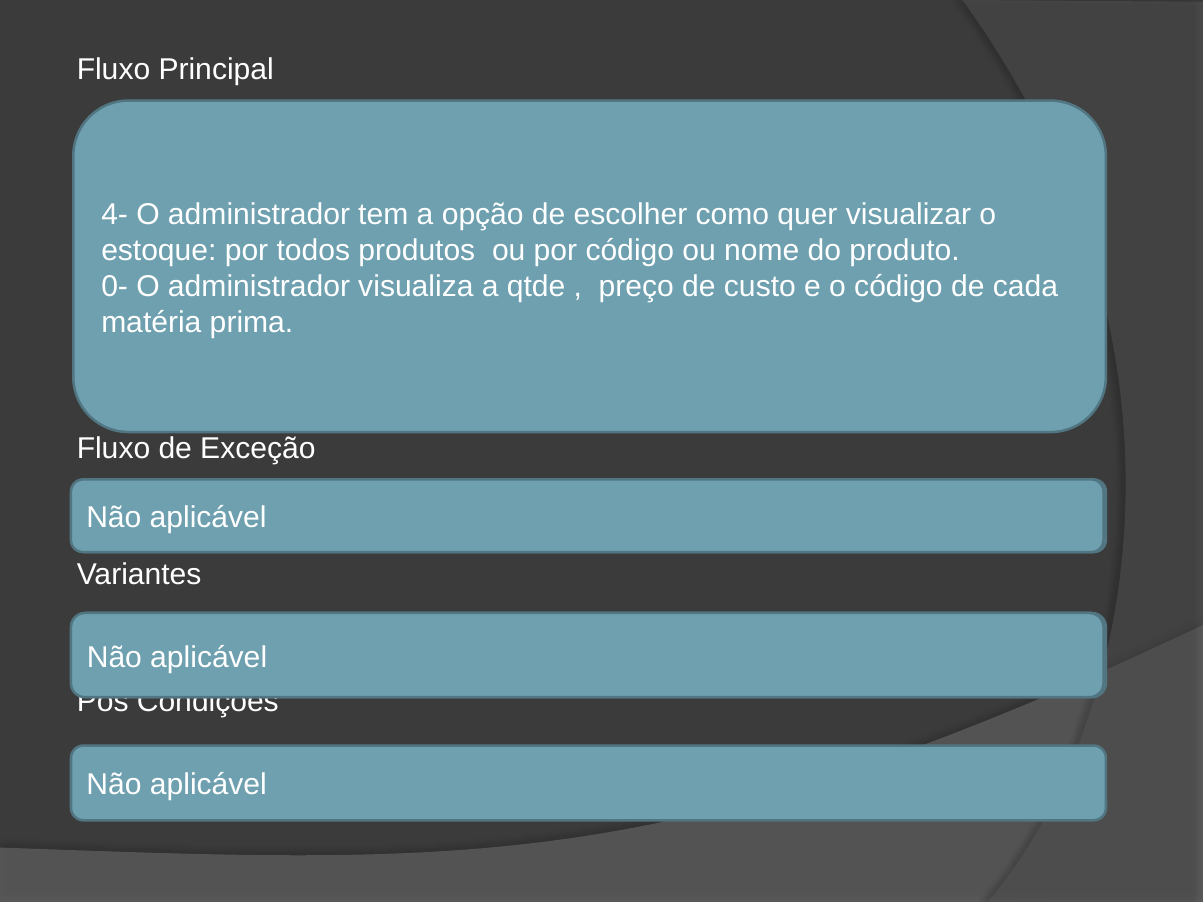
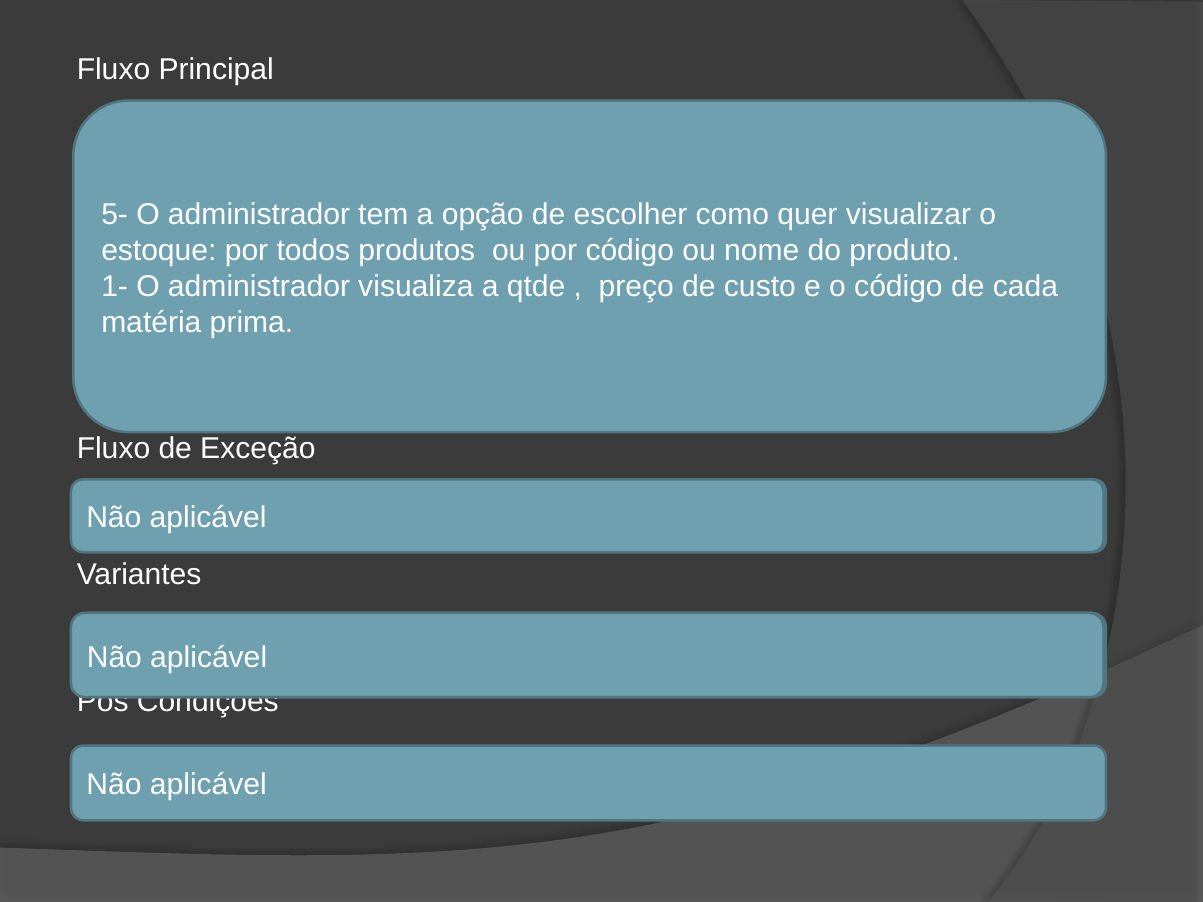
4-: 4- -> 5- (115, 214)
0-: 0- -> 1- (115, 287)
